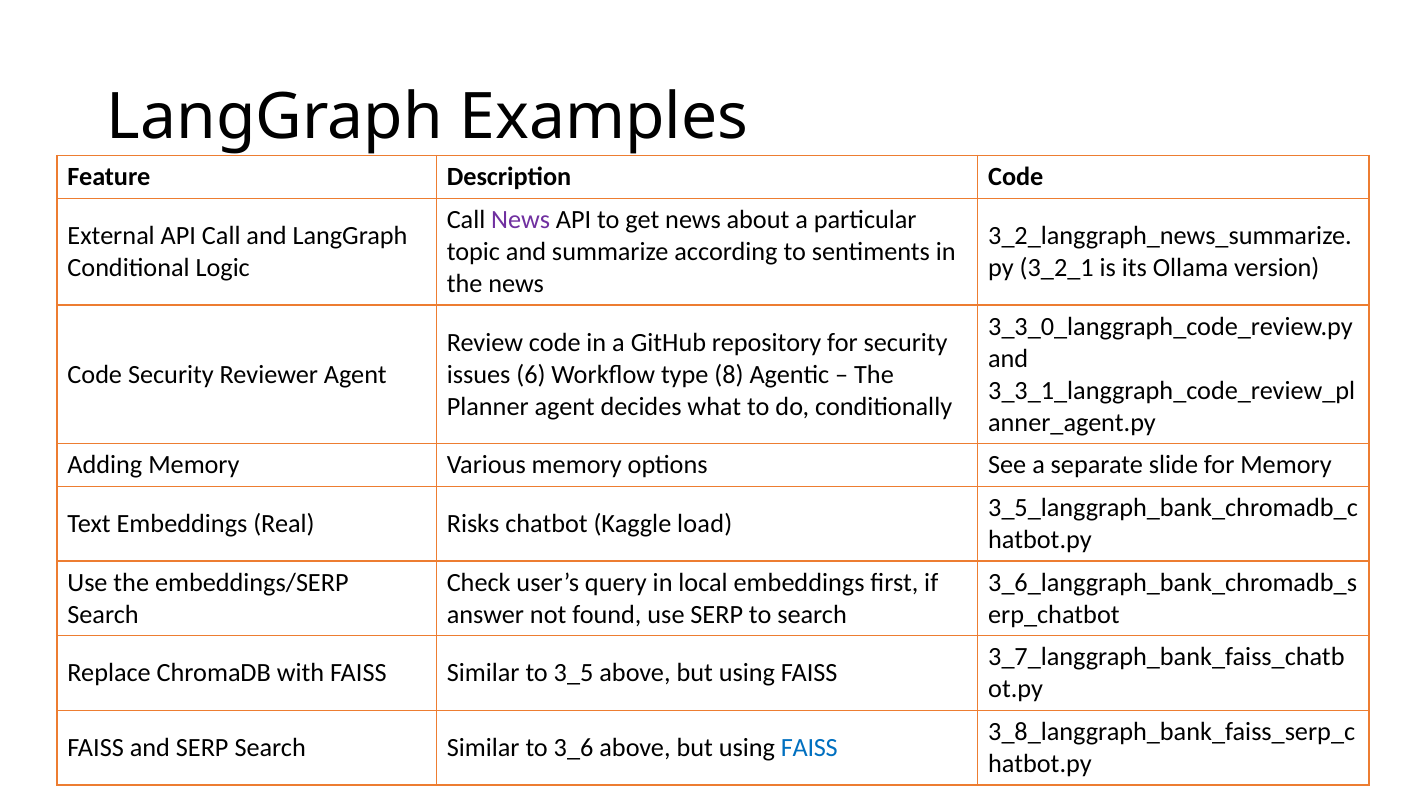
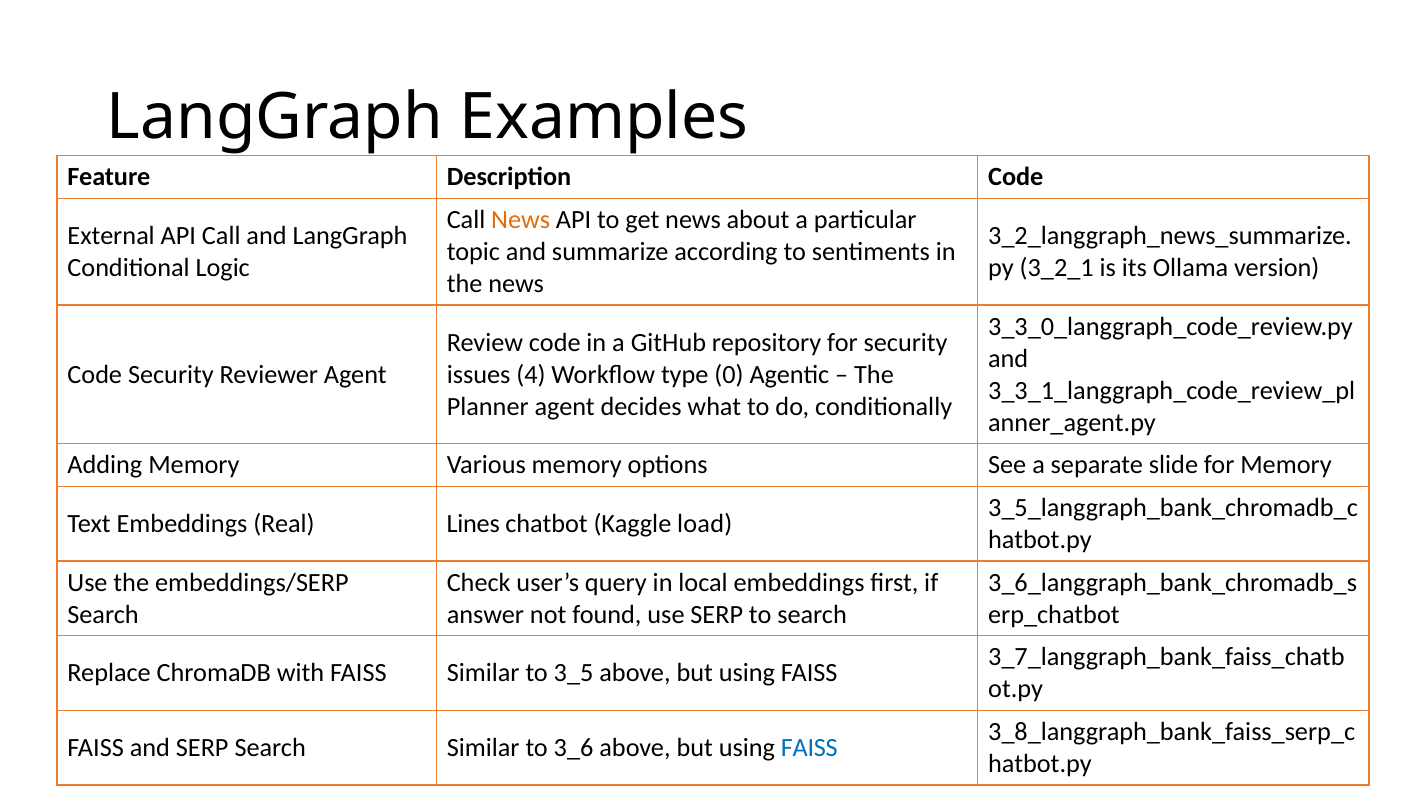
News colour: purple -> orange (521, 220)
6: 6 -> 4 (531, 375)
8: 8 -> 0 (729, 375)
Risks: Risks -> Lines (473, 524)
